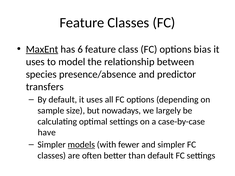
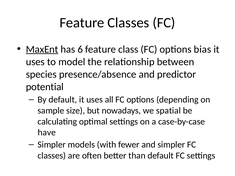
transfers: transfers -> potential (45, 87)
largely: largely -> spatial (168, 111)
models underline: present -> none (81, 145)
